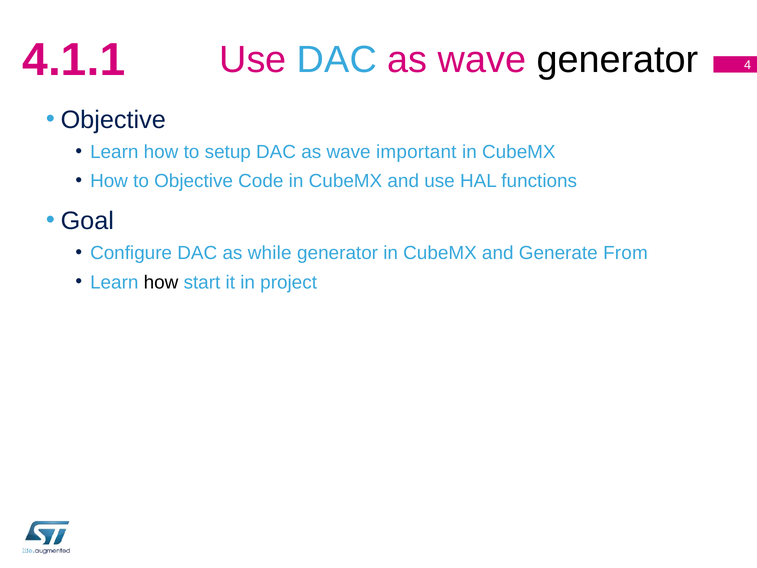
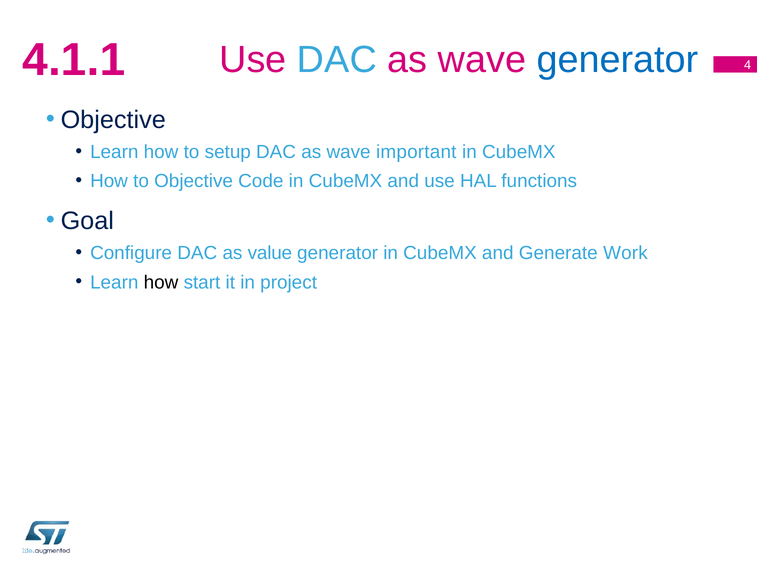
generator colour: black -> blue (618, 60)
while: while -> value (270, 253)
From: From -> Work (625, 253)
